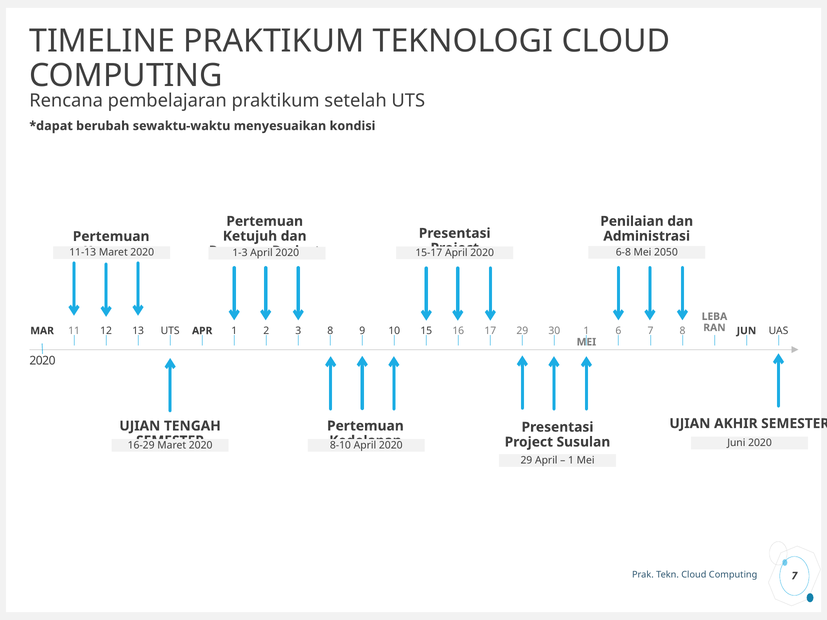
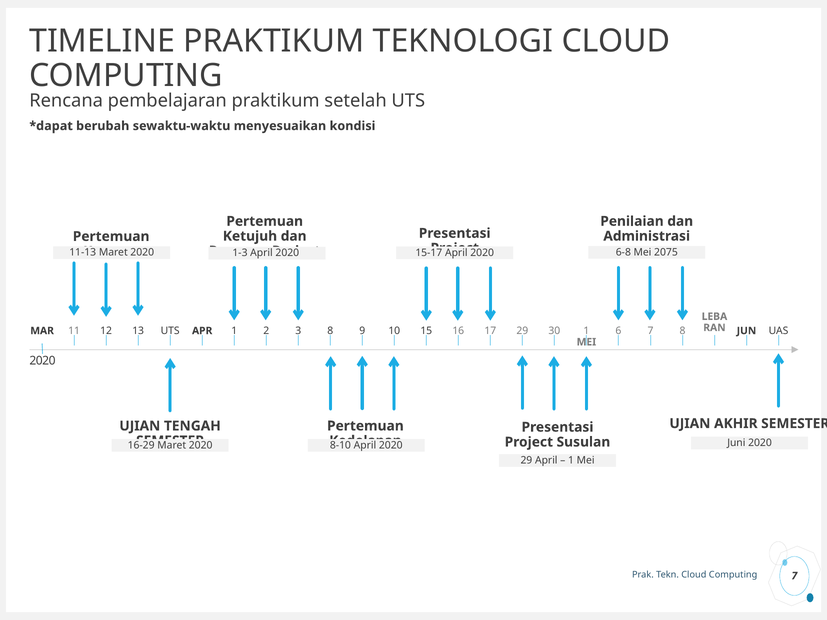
2050: 2050 -> 2075 (666, 252)
